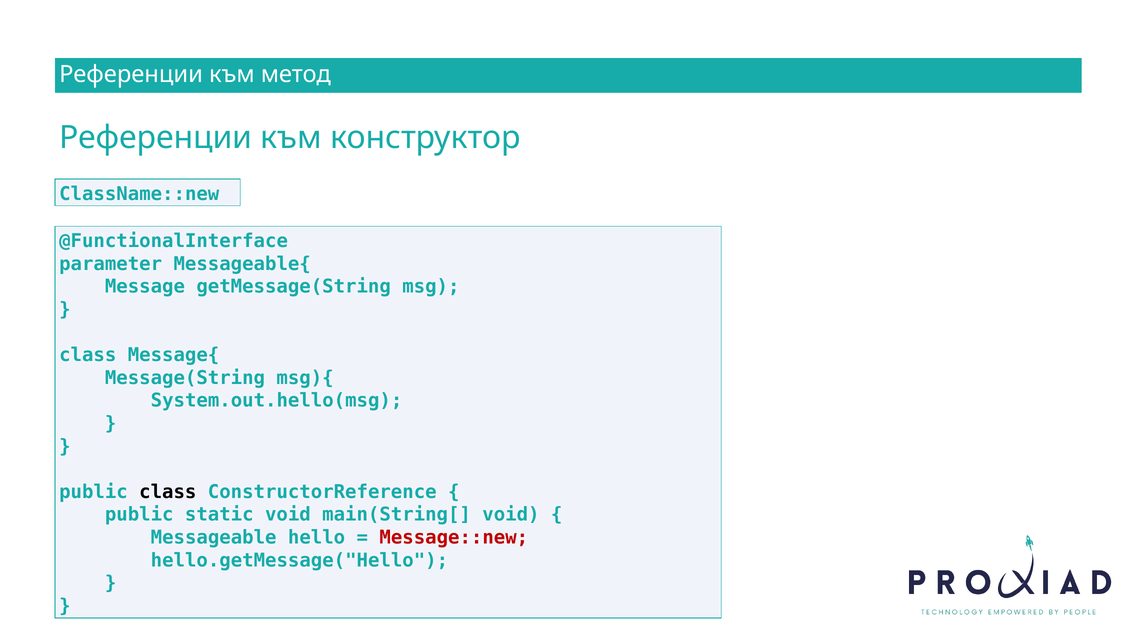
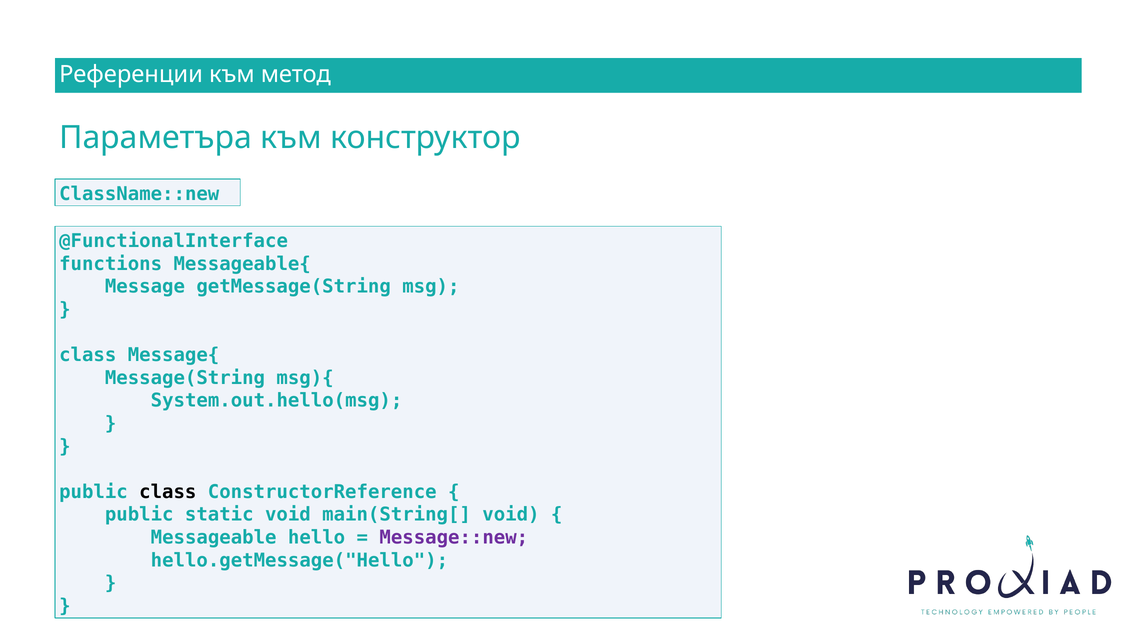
Референции: Референции -> Параметъра (156, 138)
parameter: parameter -> functions (111, 264)
Message::new colour: red -> purple (454, 538)
